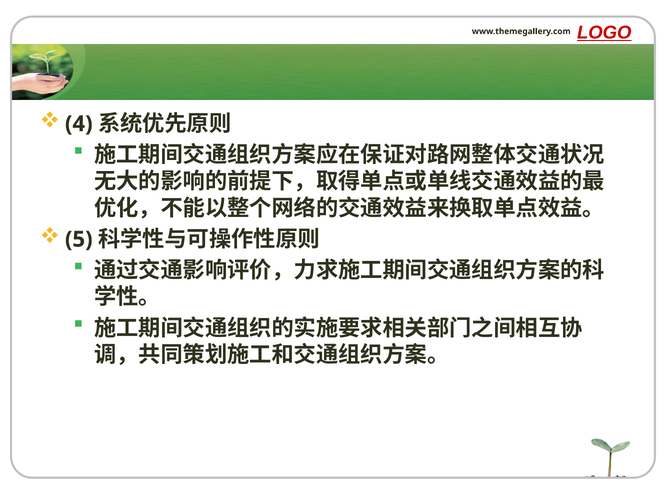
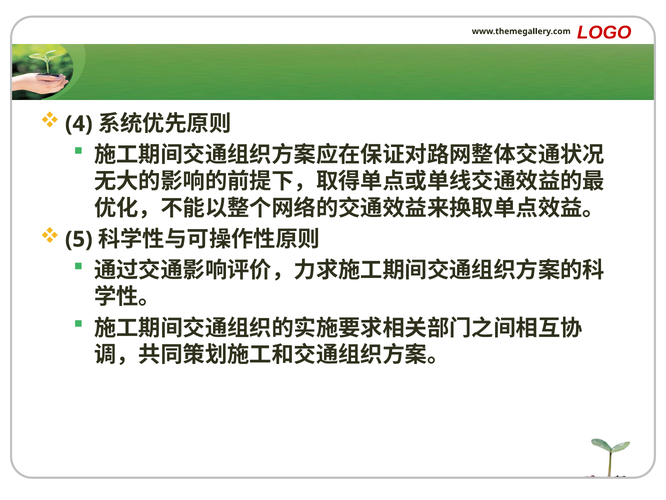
LOGO underline: present -> none (604, 32)
